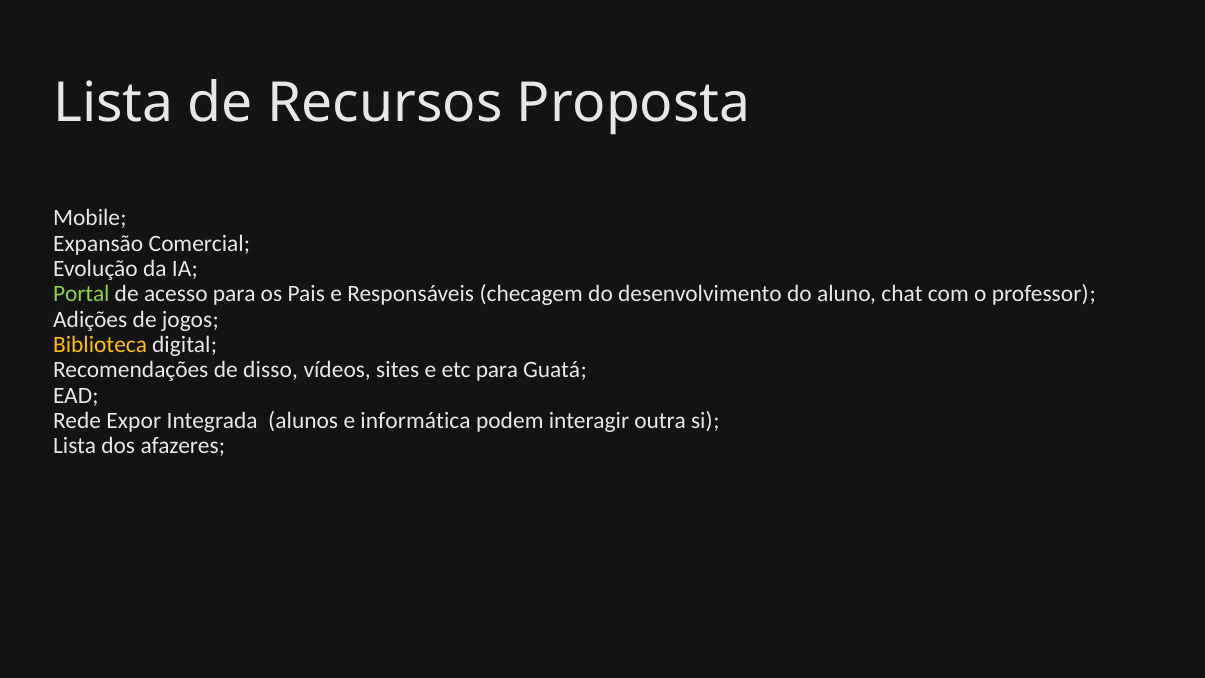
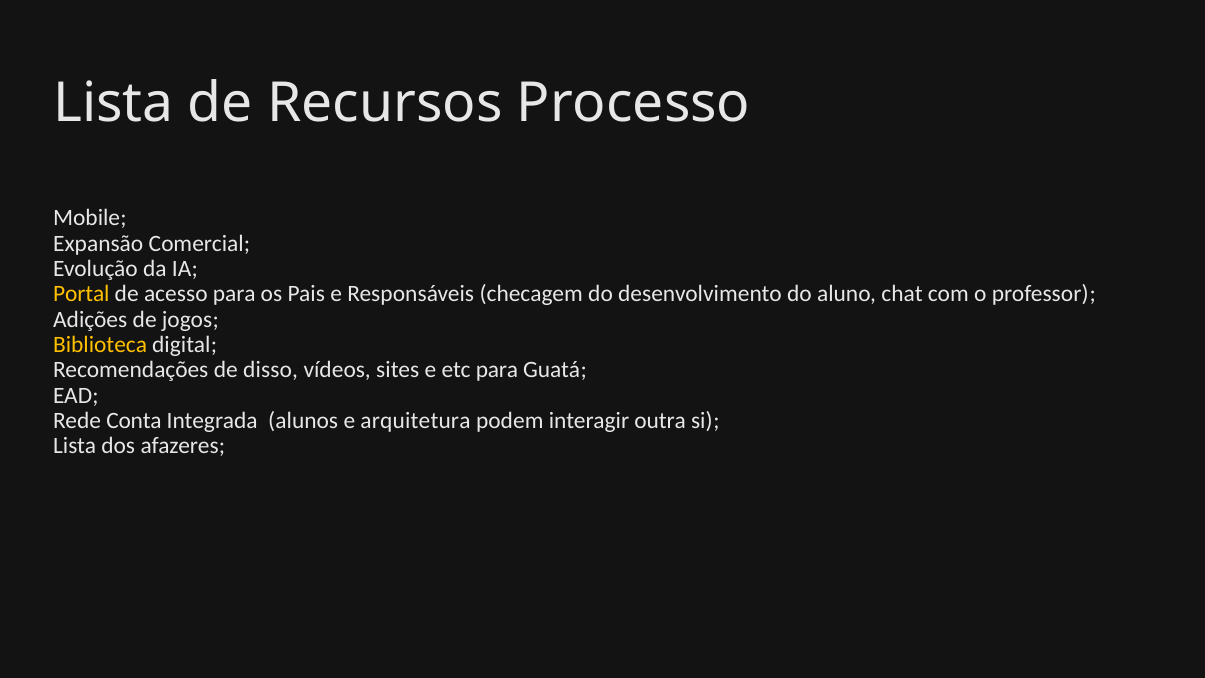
Proposta: Proposta -> Processo (634, 104)
Portal colour: light green -> yellow (81, 294)
Expor: Expor -> Conta (134, 421)
informática: informática -> arquitetura (416, 421)
